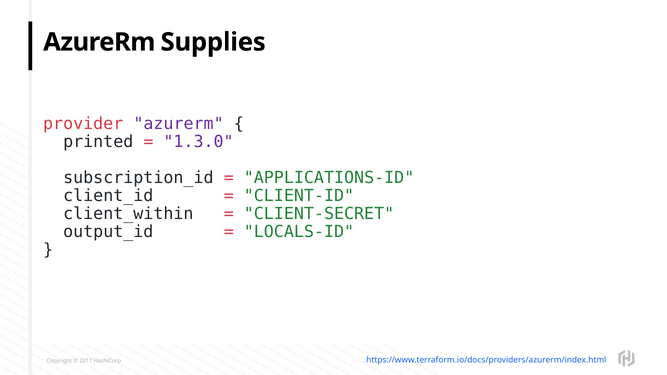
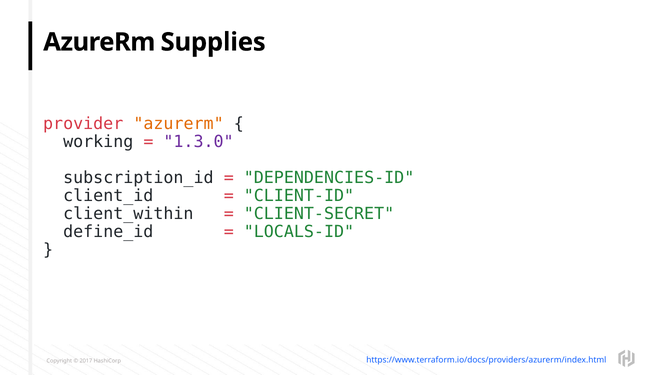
azurerm colour: purple -> orange (179, 124)
printed: printed -> working (98, 142)
APPLICATIONS-ID: APPLICATIONS-ID -> DEPENDENCIES-ID (329, 178)
output_id: output_id -> define_id (108, 232)
